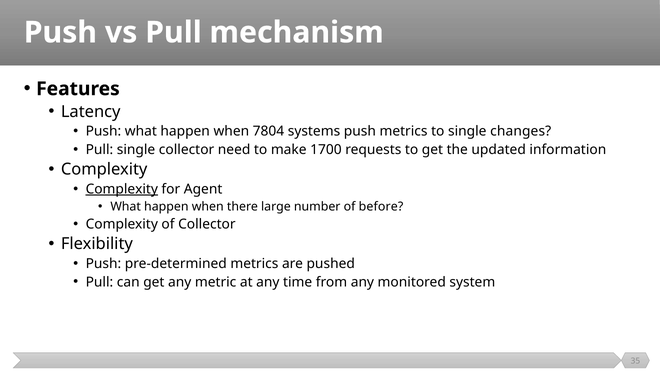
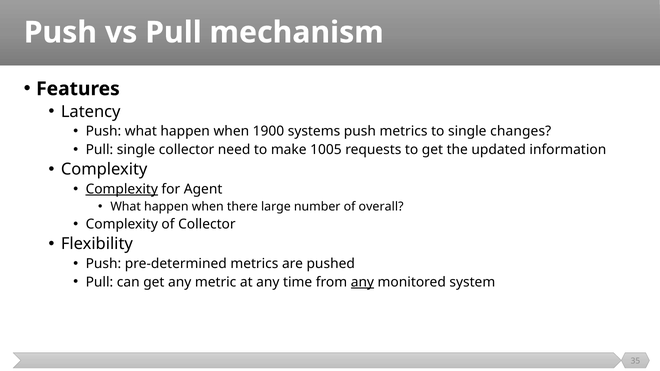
7804: 7804 -> 1900 (268, 131)
1700: 1700 -> 1005 (326, 150)
before: before -> overall (381, 207)
any underline: none -> present (362, 282)
